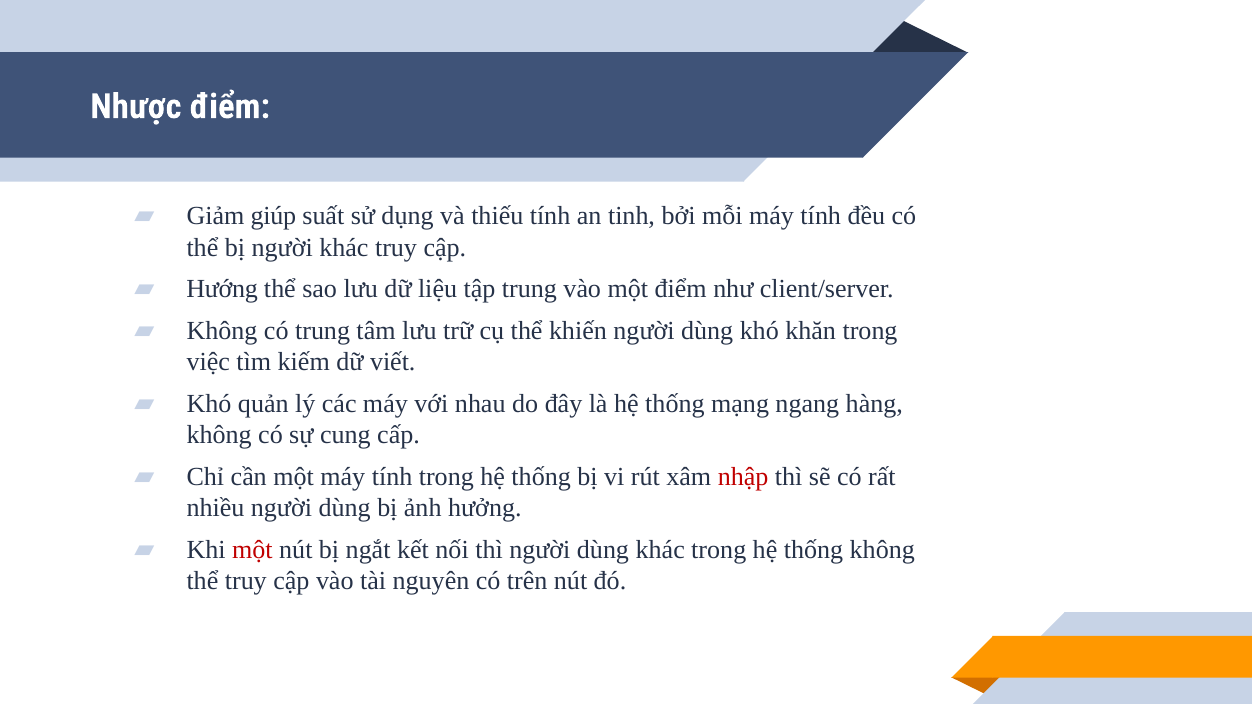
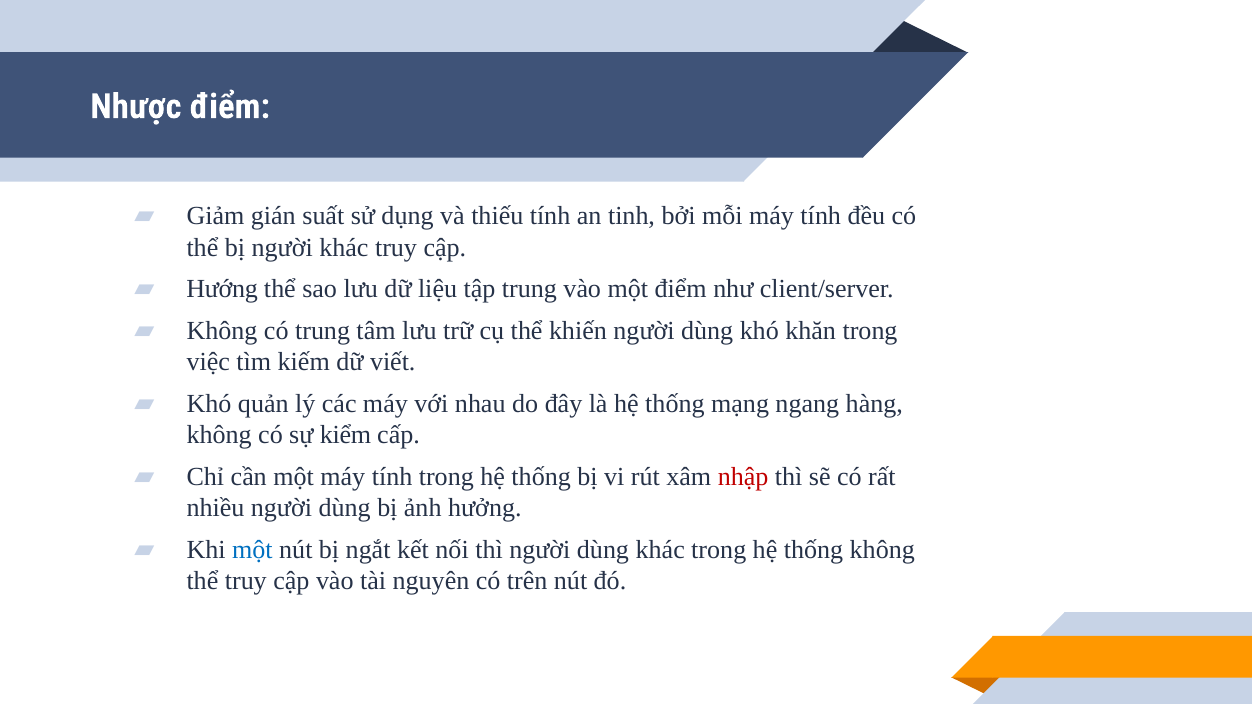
giúp: giúp -> gián (273, 216)
cung: cung -> kiểm (346, 435)
một colour: red -> blue (252, 550)
